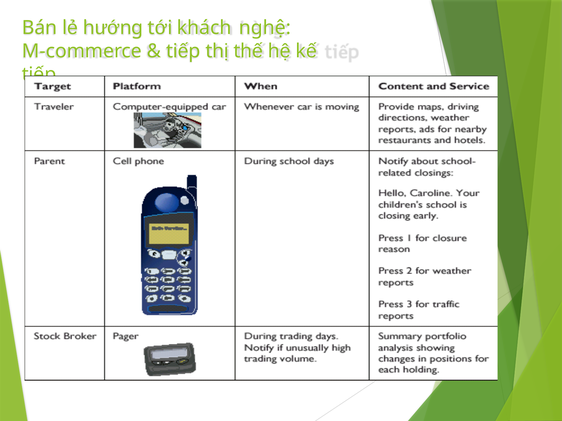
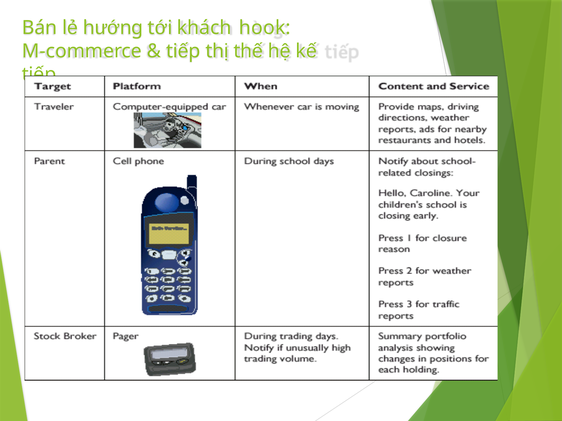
nghệ: nghệ -> hook (265, 28)
